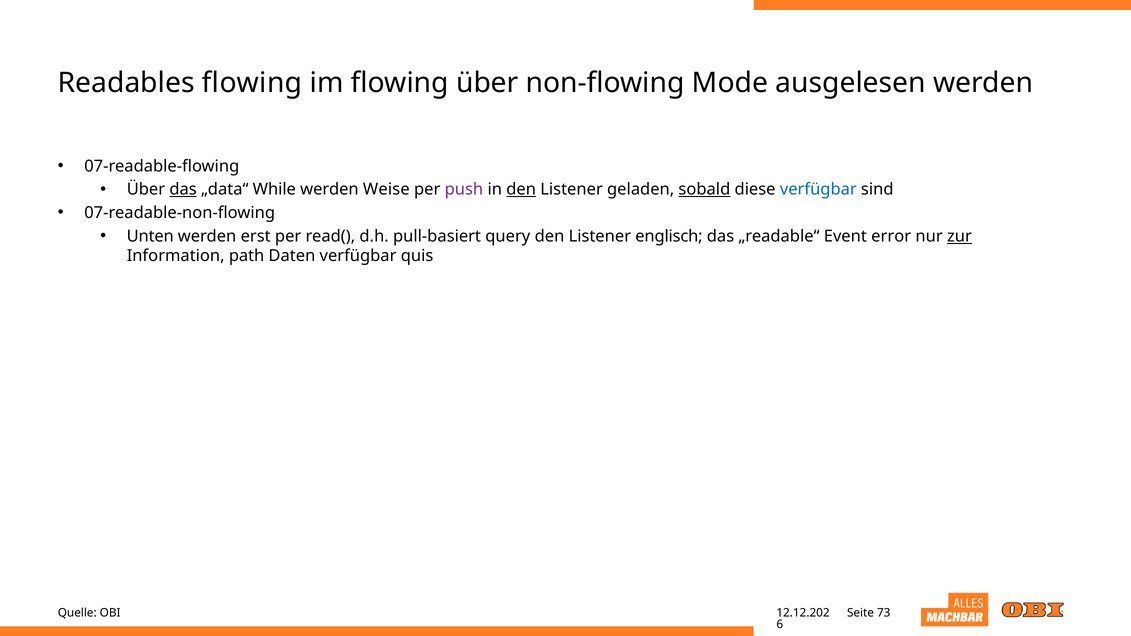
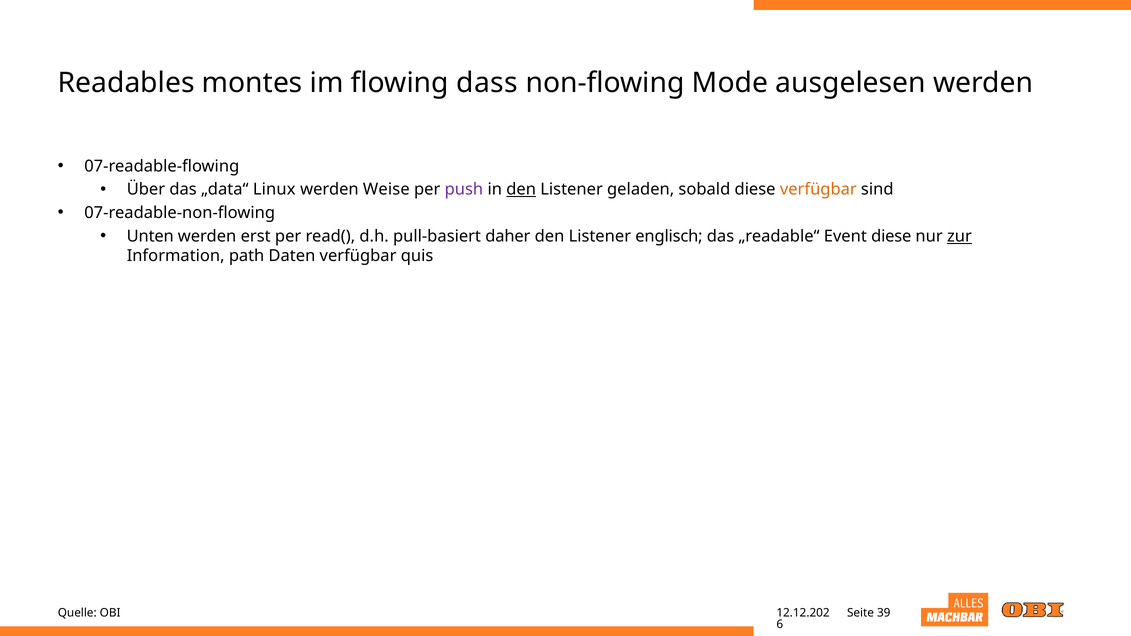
Readables flowing: flowing -> montes (252, 83)
flowing über: über -> dass (487, 83)
das underline: present -> none (183, 190)
While: While -> Linux (274, 190)
sobald underline: present -> none (704, 190)
verfügbar colour: blue -> orange (818, 190)
query: query -> daher (508, 236)
Event error: error -> diese (891, 236)
73: 73 -> 39 (884, 613)
